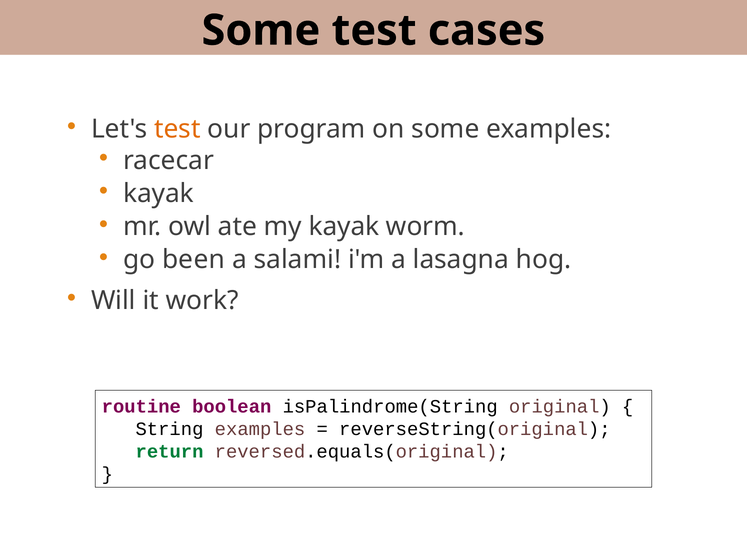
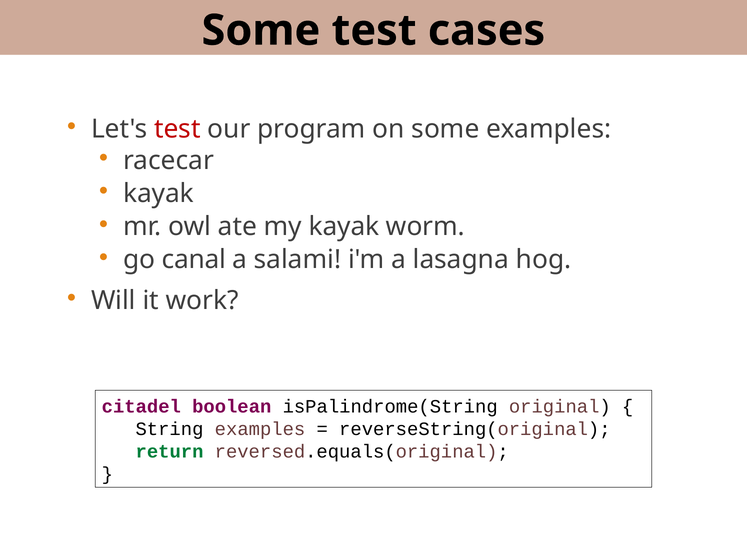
test colour: orange -> red (177, 129)
been: been -> canal (194, 260)
routine: routine -> citadel (141, 407)
